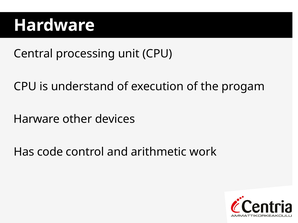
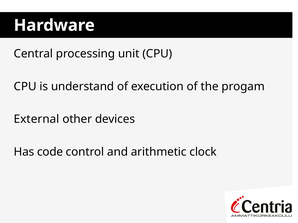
Harware: Harware -> External (37, 119)
work: work -> clock (203, 152)
